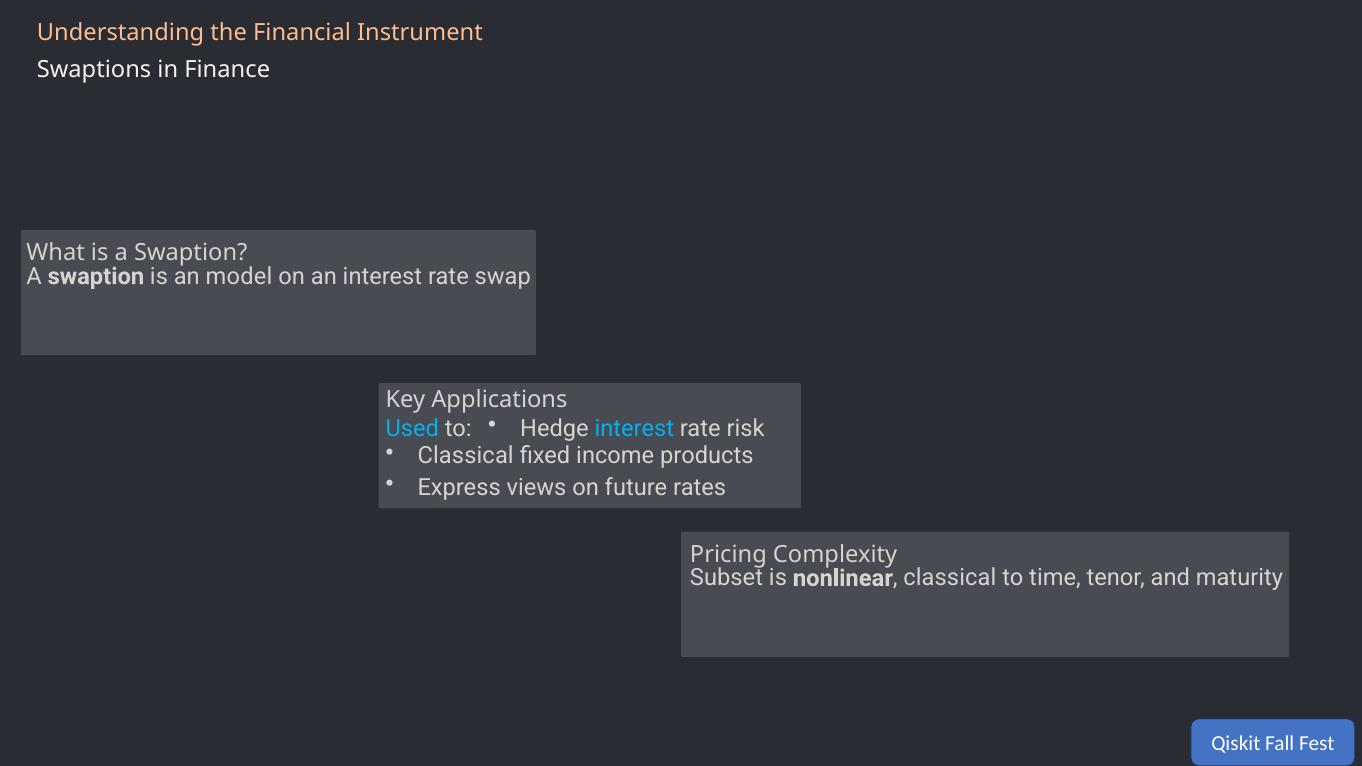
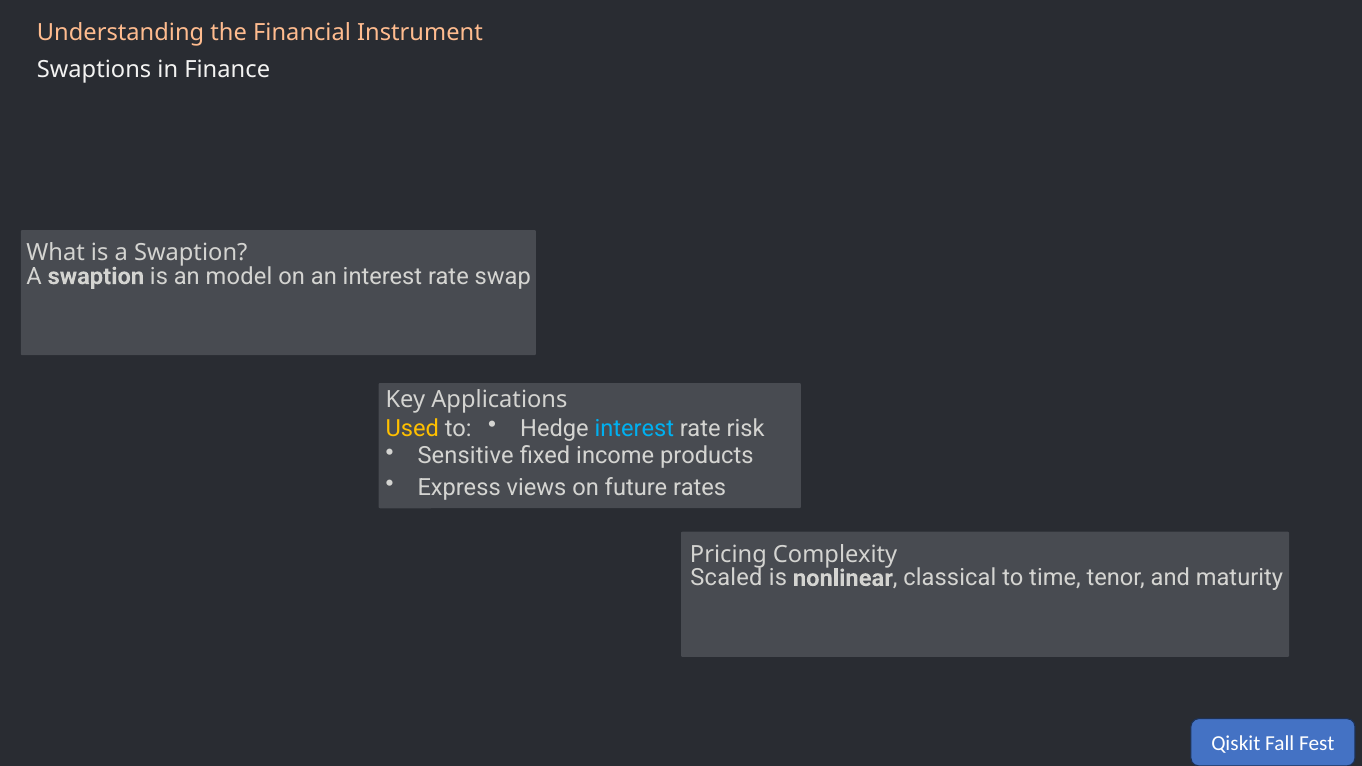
Used colour: light blue -> yellow (412, 428)
Classical: Classical -> Sensitive (466, 456)
Subset: Subset -> Scaled (726, 578)
